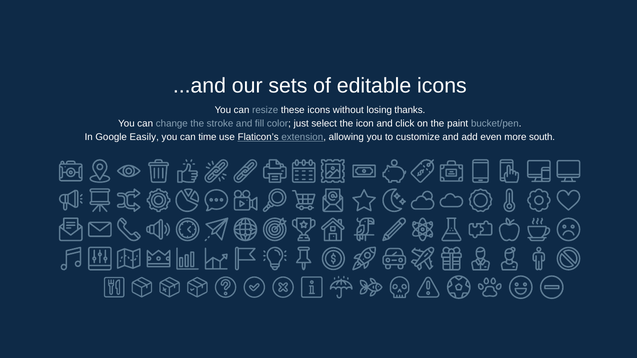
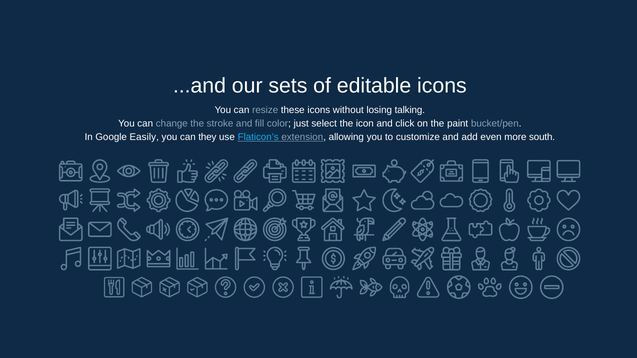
thanks: thanks -> talking (410, 110)
time: time -> they (207, 137)
Flaticon’s colour: white -> light blue (258, 137)
